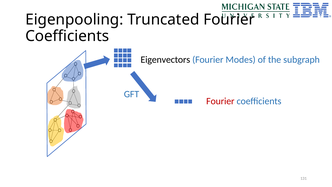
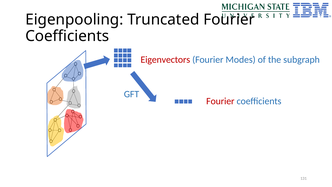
Eigenvectors colour: black -> red (165, 59)
